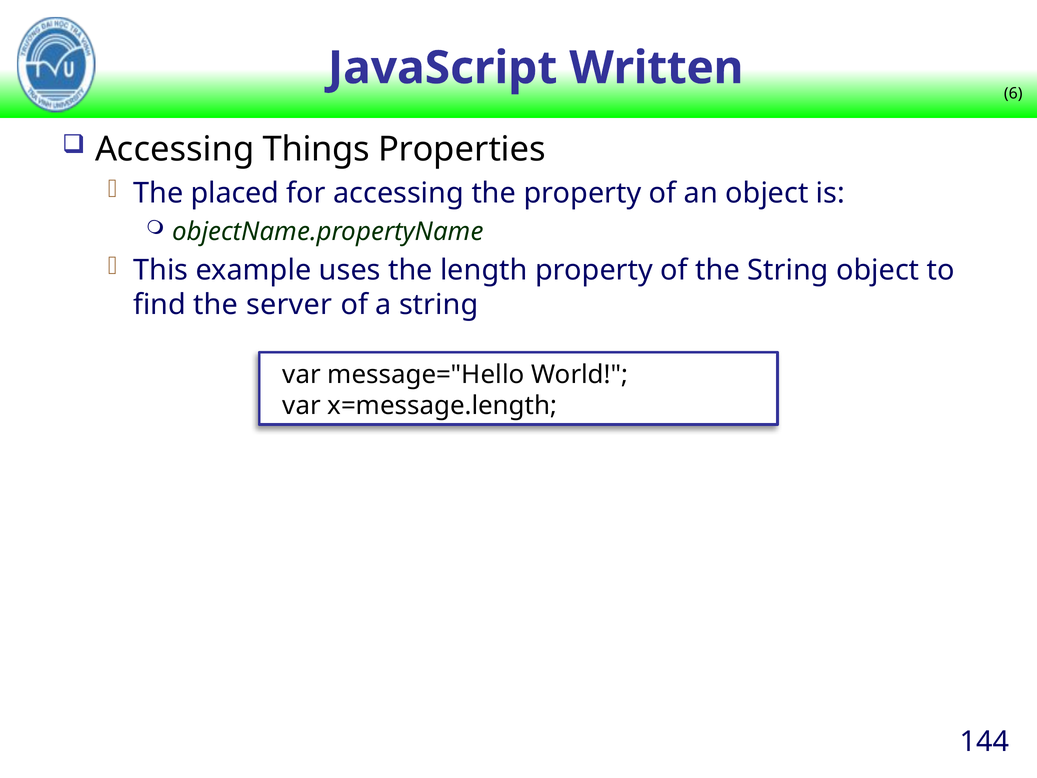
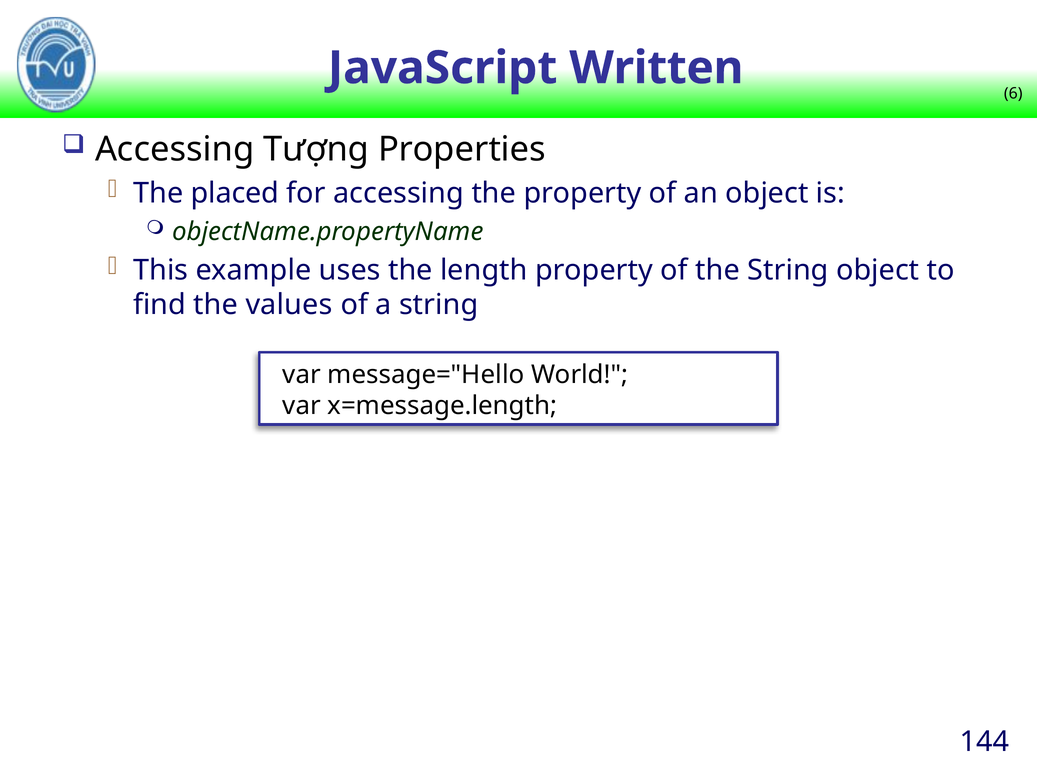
Things: Things -> Tượng (316, 149)
server: server -> values (289, 305)
